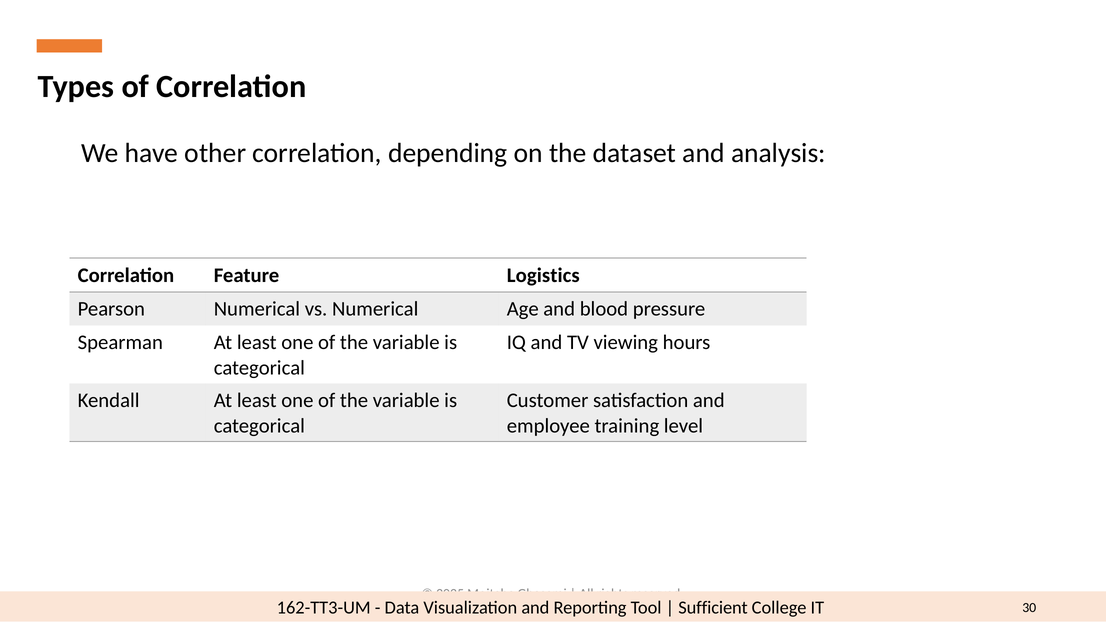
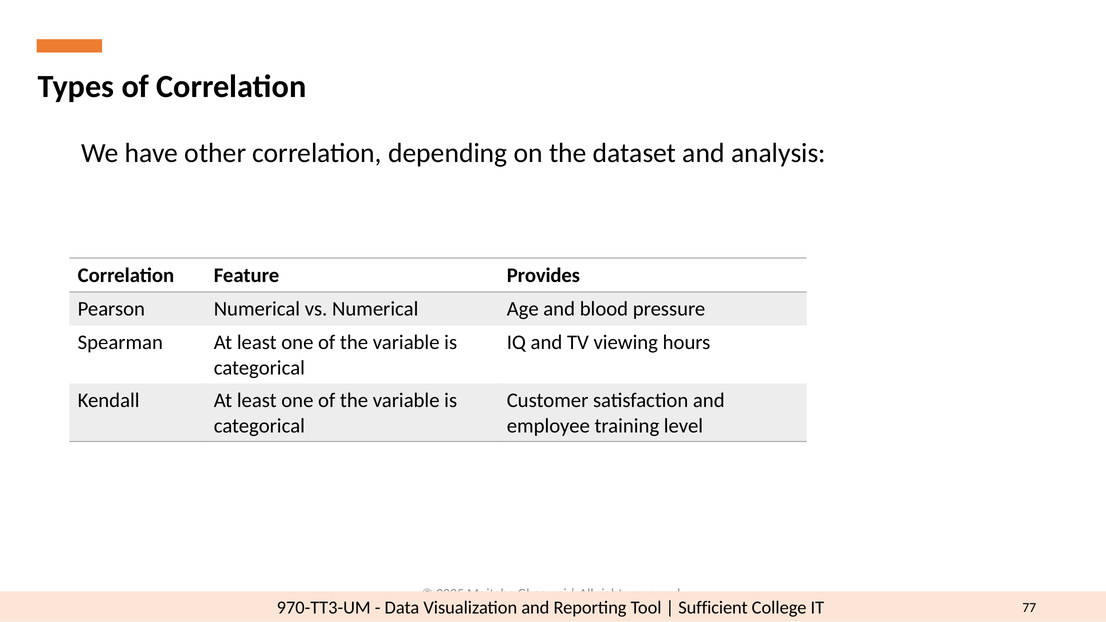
Logistics: Logistics -> Provides (543, 275)
162-TT3-UM: 162-TT3-UM -> 970-TT3-UM (324, 608)
30: 30 -> 77 (1029, 608)
